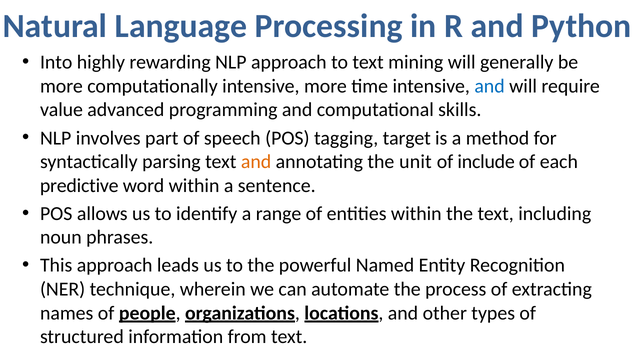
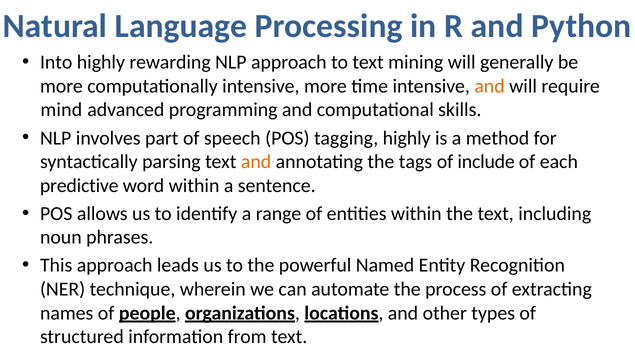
and colour: blue -> orange (490, 86)
value: value -> mind (61, 110)
tagging target: target -> highly (407, 138)
unit: unit -> tags (416, 162)
